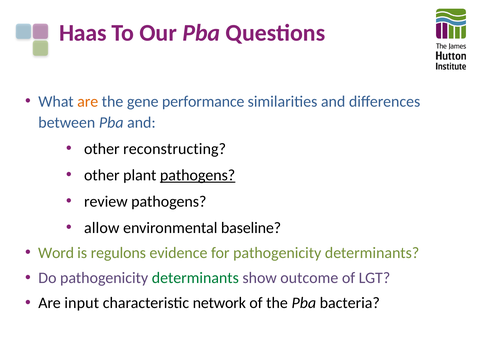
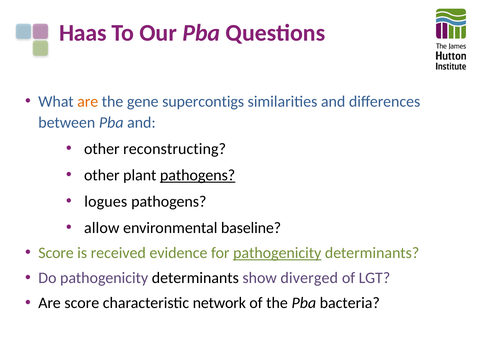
performance: performance -> supercontigs (203, 101)
review: review -> logues (106, 201)
Word: Word -> Score (56, 253)
regulons: regulons -> received (118, 253)
pathogenicity underline: none -> present (277, 253)
determinants colour: green -> black (195, 278)
outcome: outcome -> diverged (309, 278)
Are input: input -> score (82, 303)
